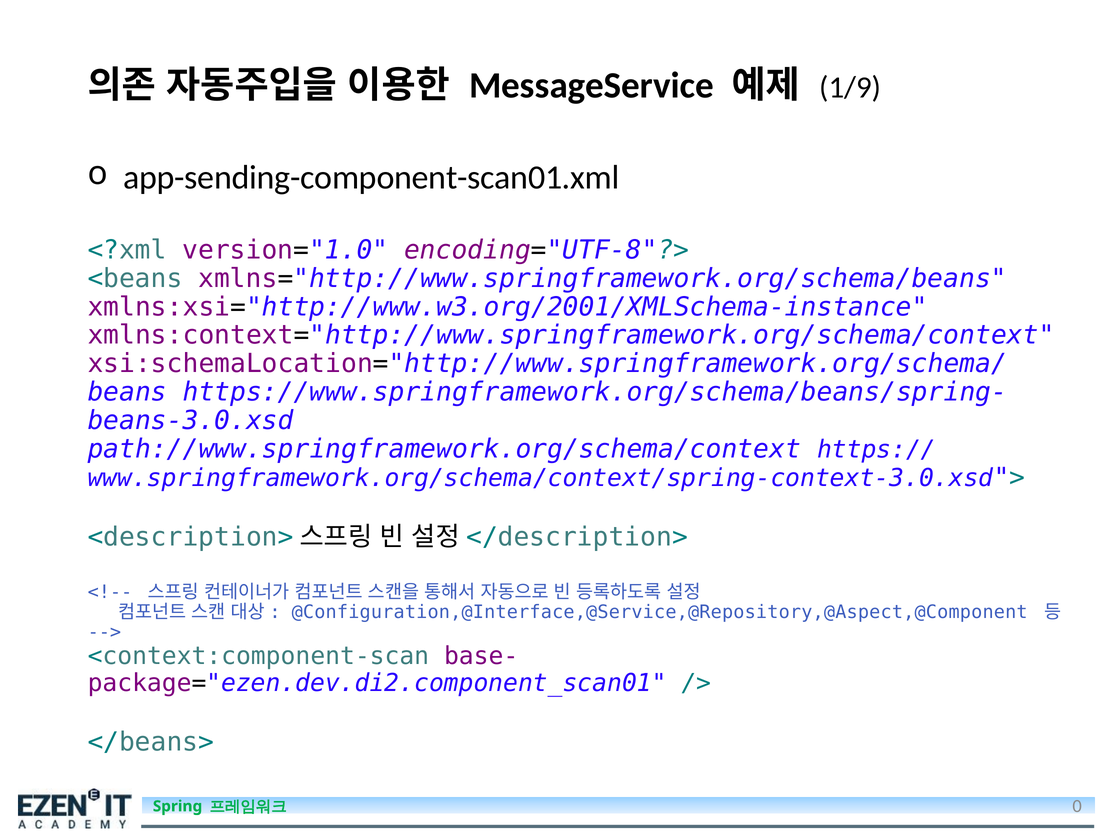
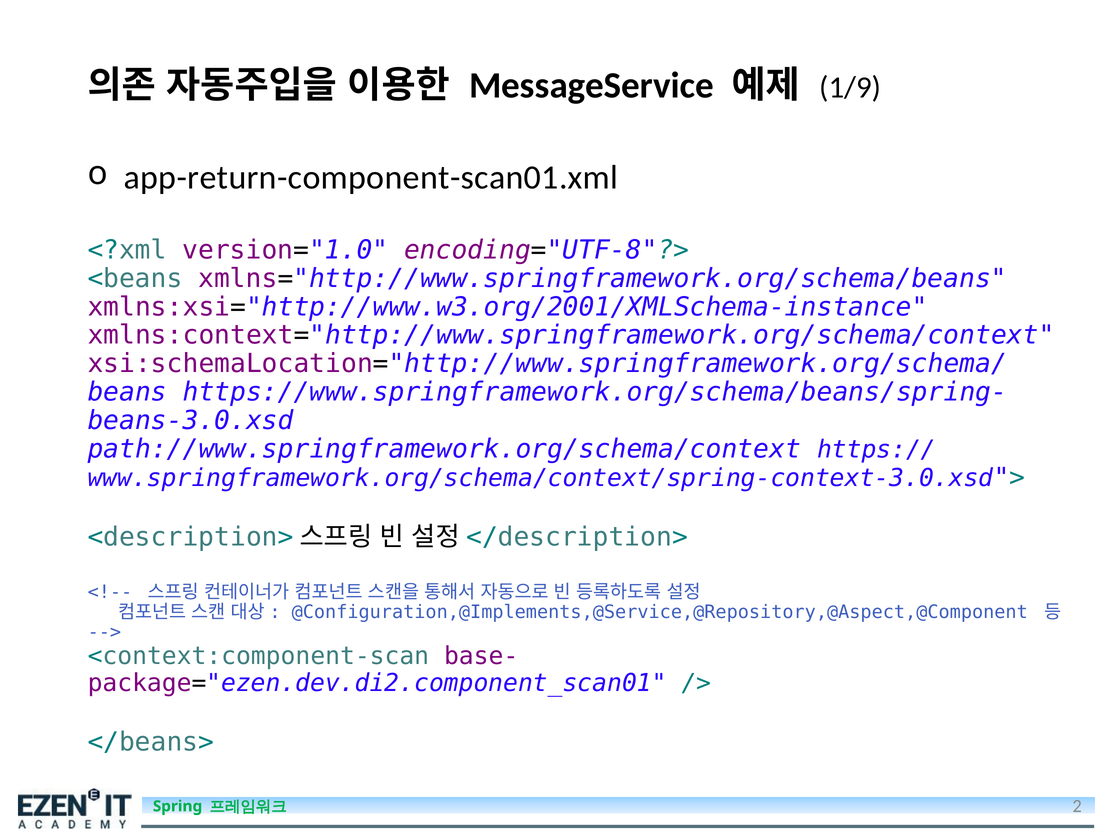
app-sending-component-scan01.xml: app-sending-component-scan01.xml -> app-return-component-scan01.xml (371, 178)
@Configuration,@Interface,@Service,@Repository,@Aspect,@Component: @Configuration,@Interface,@Service,@Repository,@Aspect,@Component -> @Configuration,@Implements,@Service,@Repository,@Aspect,@Component (660, 612)
0: 0 -> 2 (1077, 806)
